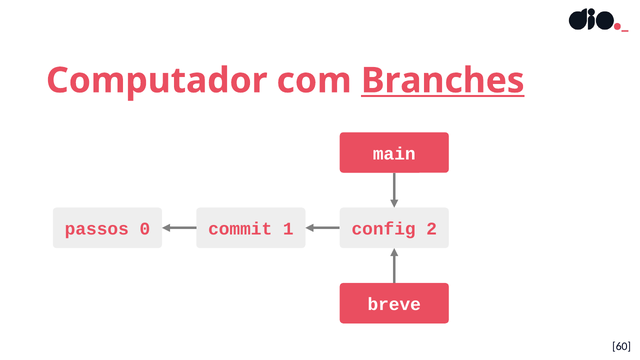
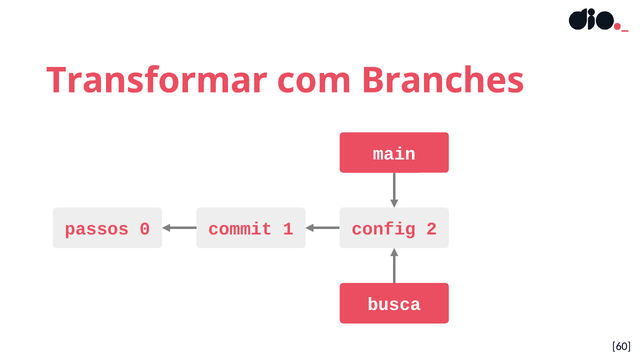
Computador: Computador -> Transformar (157, 81)
Branches underline: present -> none (443, 81)
breve: breve -> busca (394, 304)
